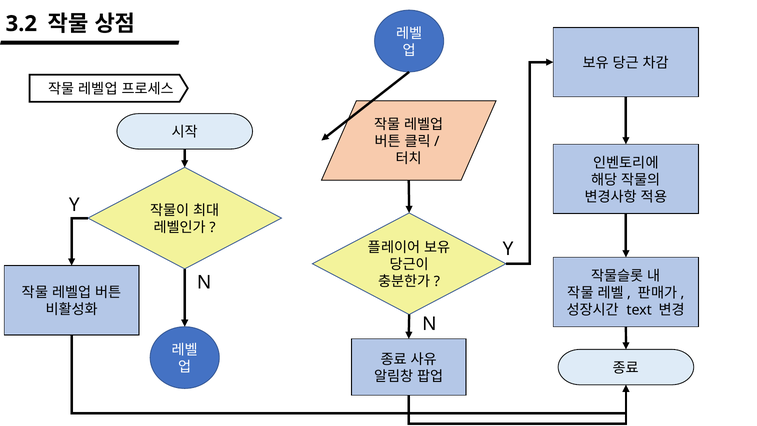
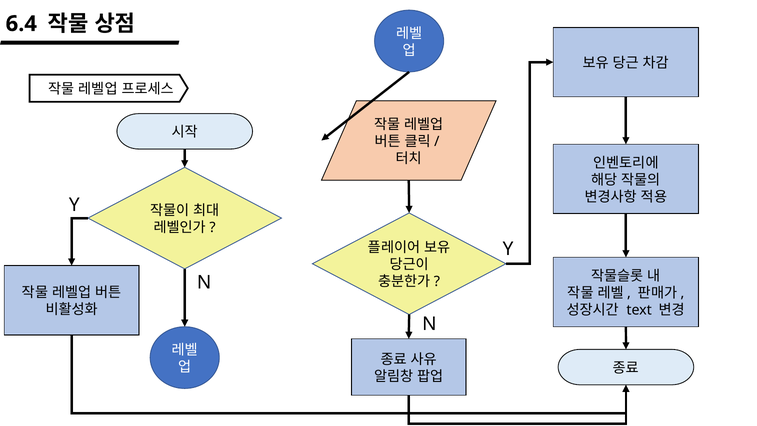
3.2: 3.2 -> 6.4 (21, 24)
